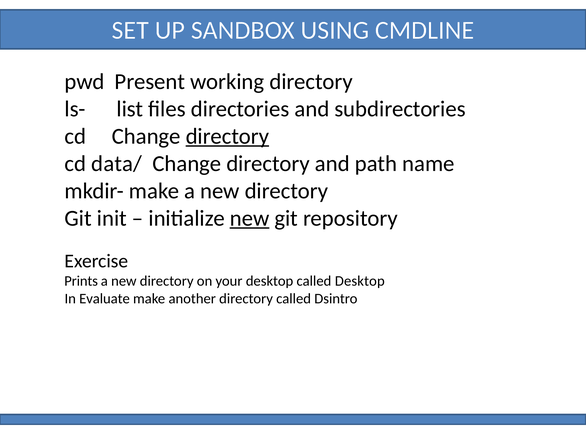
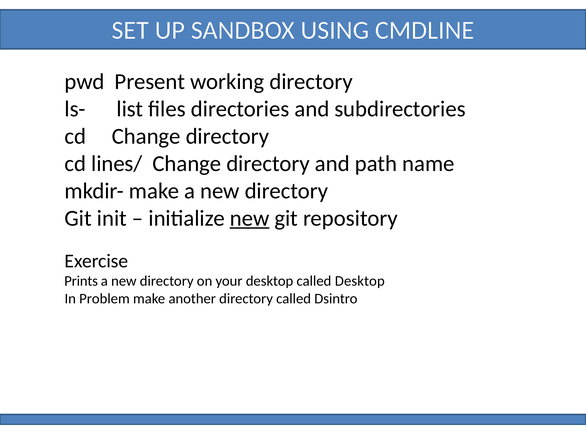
directory underline: present -> none (227, 136)
data/: data/ -> lines/ (117, 164)
Evaluate: Evaluate -> Problem (104, 299)
